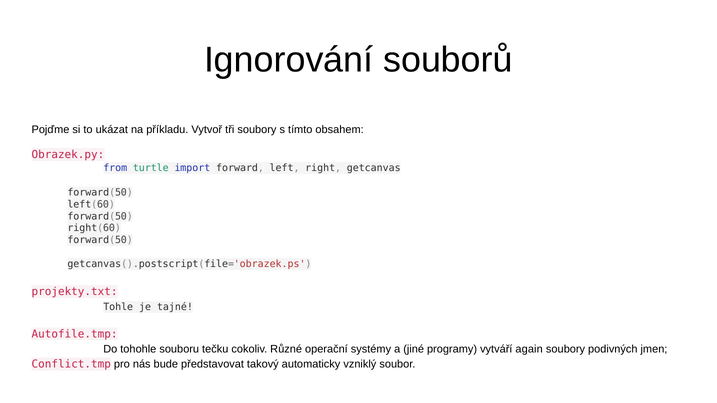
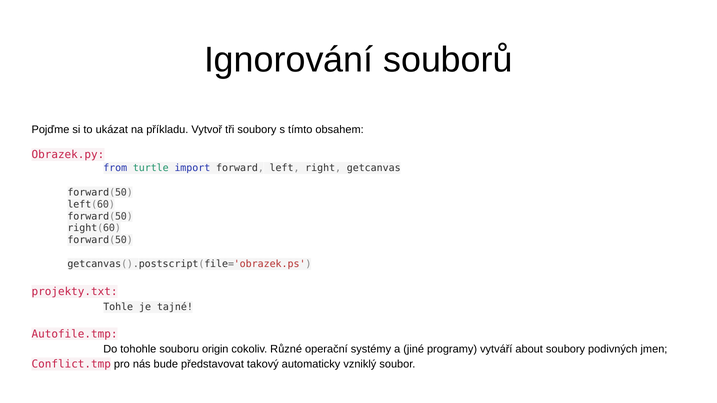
tečku: tečku -> origin (215, 349)
again: again -> about (529, 349)
